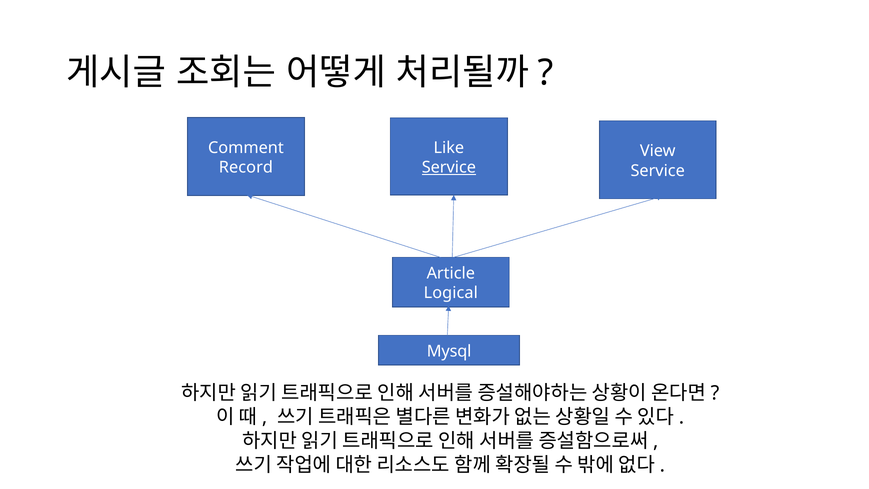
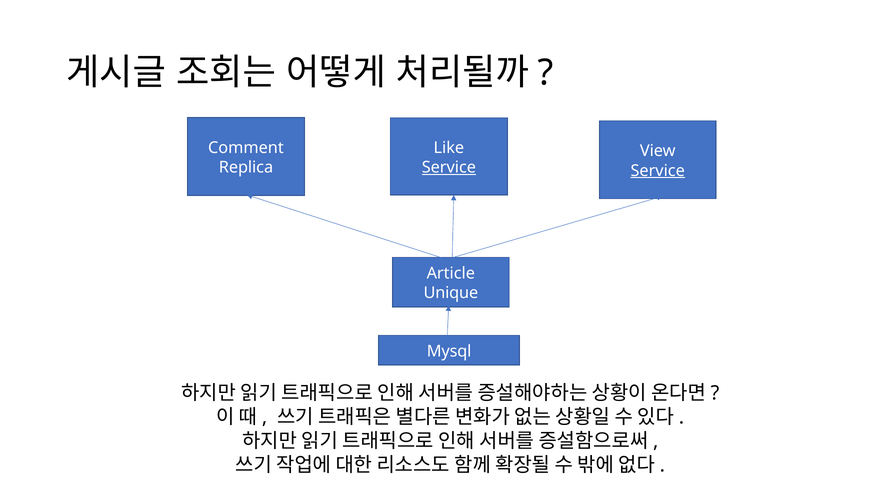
Record: Record -> Replica (246, 167)
Service underline: none -> present (658, 171)
Logical: Logical -> Unique (451, 293)
